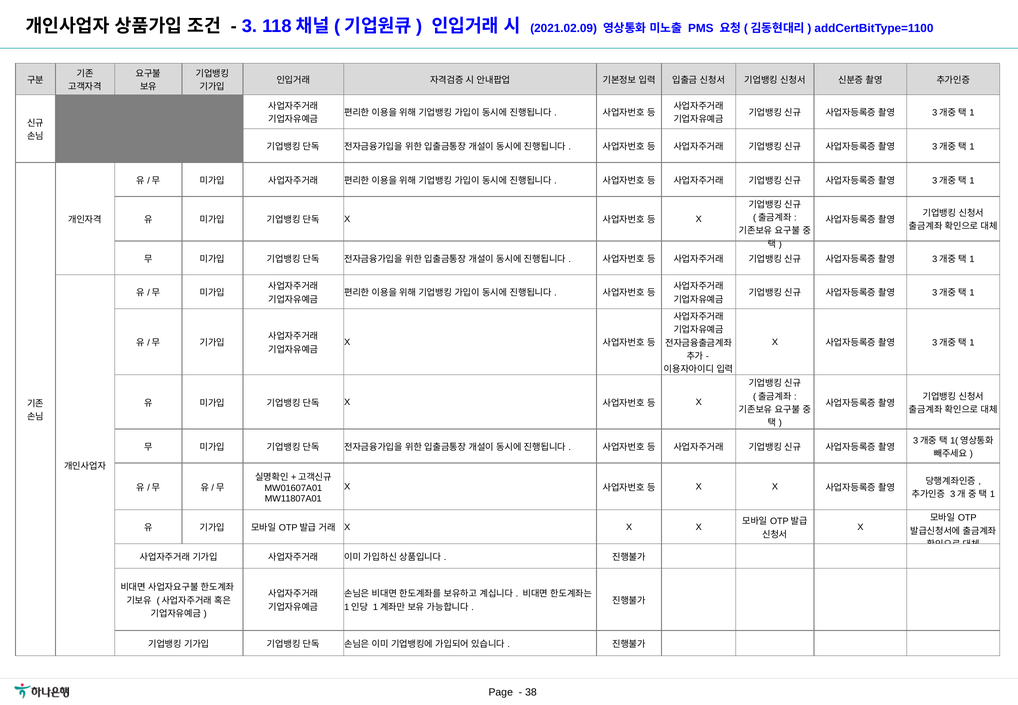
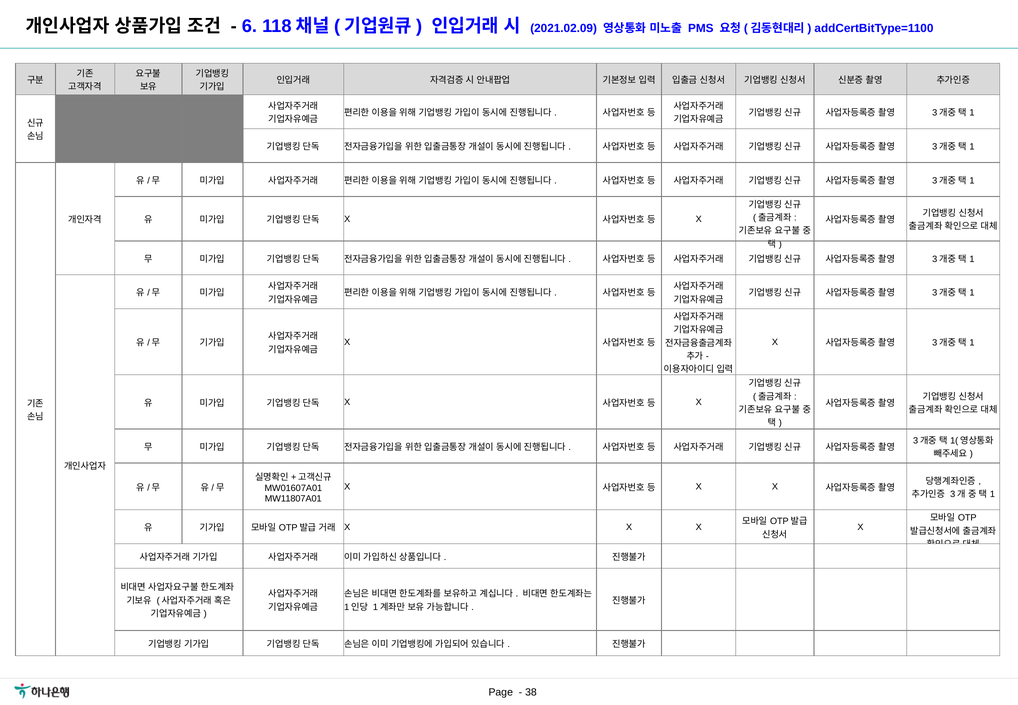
3: 3 -> 6 (249, 26)
